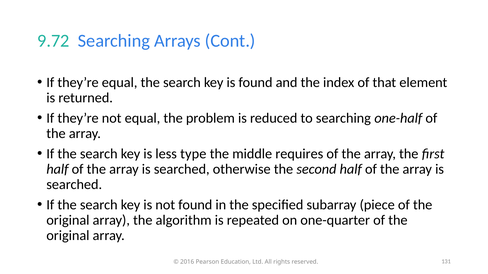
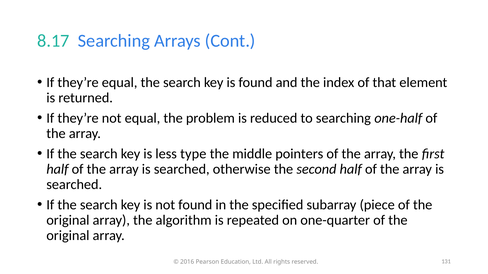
9.72: 9.72 -> 8.17 (53, 41)
requires: requires -> pointers (299, 154)
